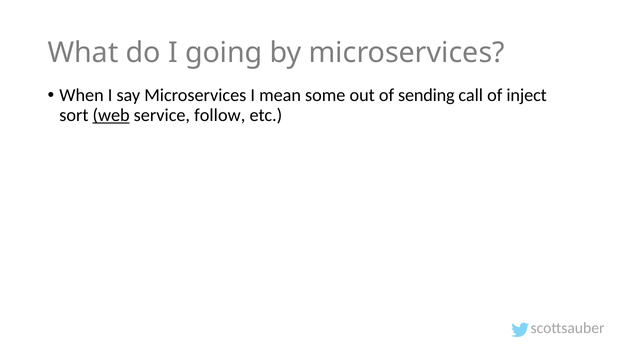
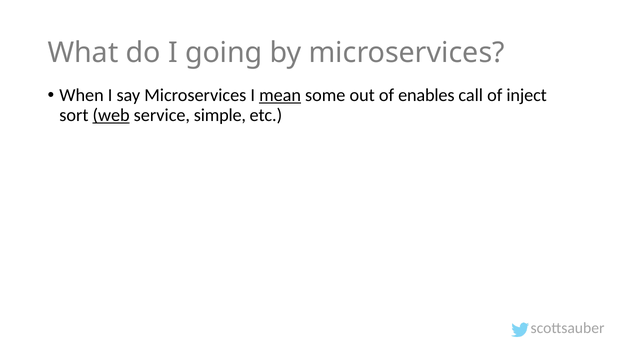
mean underline: none -> present (280, 95)
sending: sending -> enables (426, 95)
follow: follow -> simple (220, 115)
